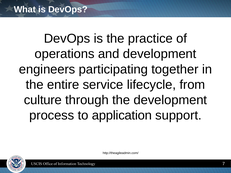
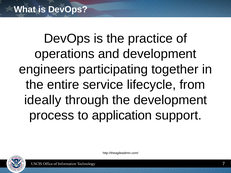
culture: culture -> ideally (43, 100)
